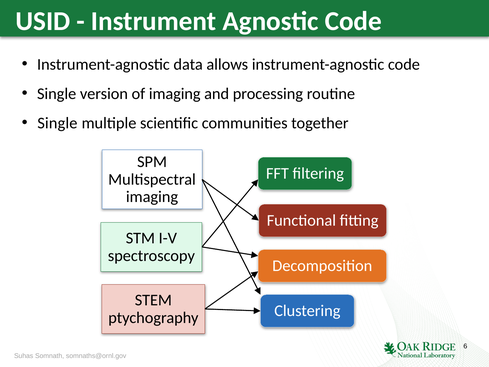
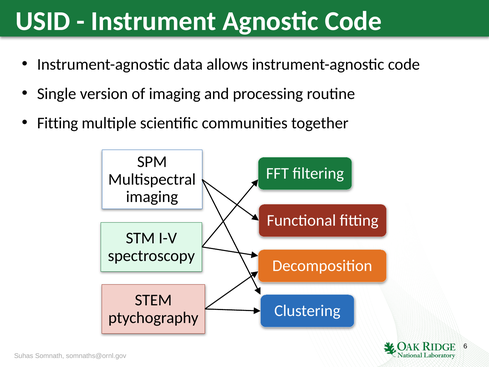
Single: Single -> Fitting (58, 123)
